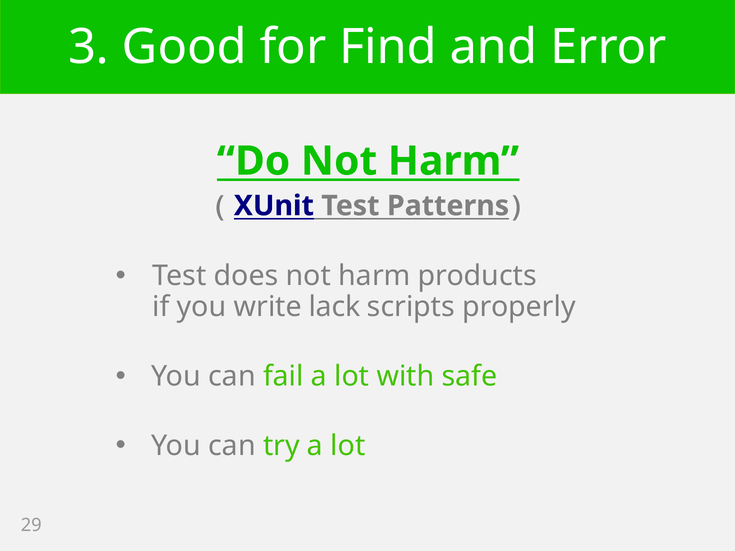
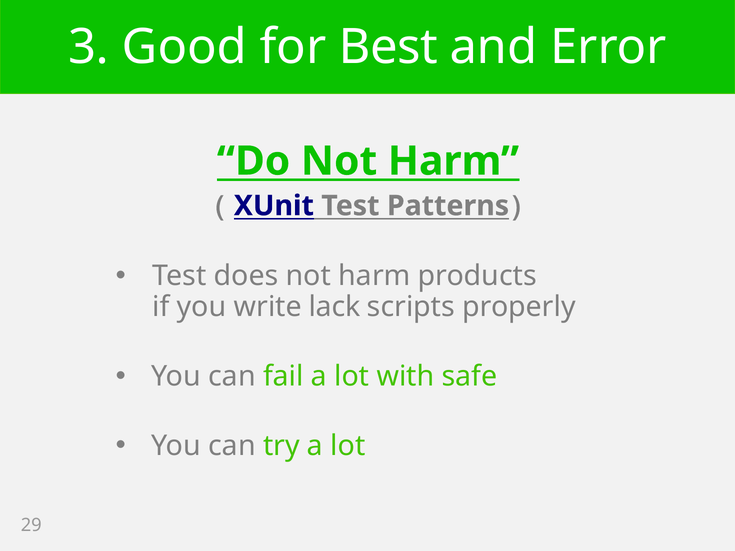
Find: Find -> Best (388, 47)
